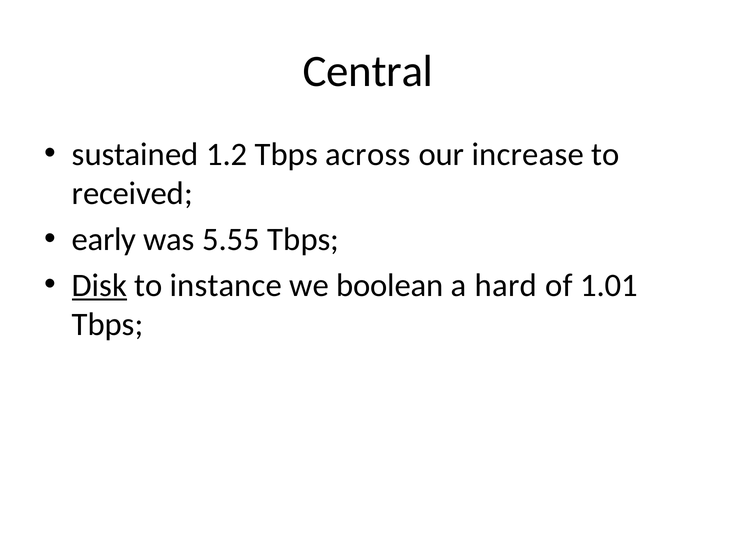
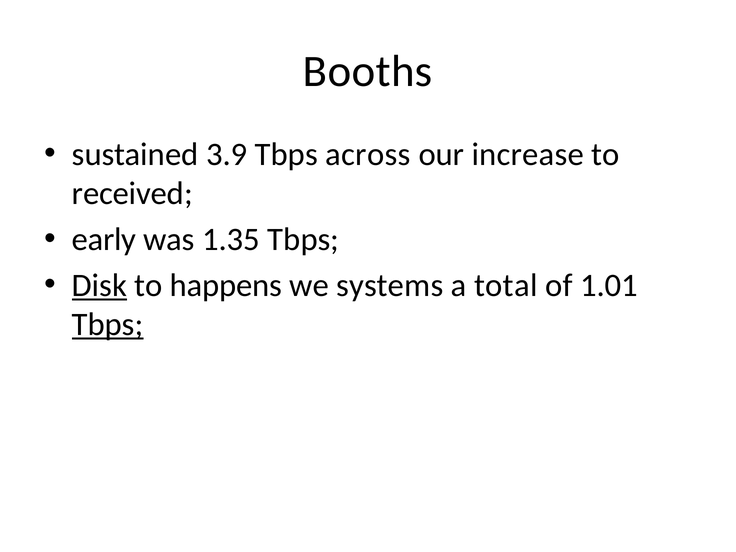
Central: Central -> Booths (368, 71)
1.2: 1.2 -> 3.9 (227, 154)
5.55: 5.55 -> 1.35 (231, 239)
instance: instance -> happens (226, 285)
boolean: boolean -> systems (390, 285)
hard: hard -> total (506, 285)
Tbps underline: none -> present (108, 325)
